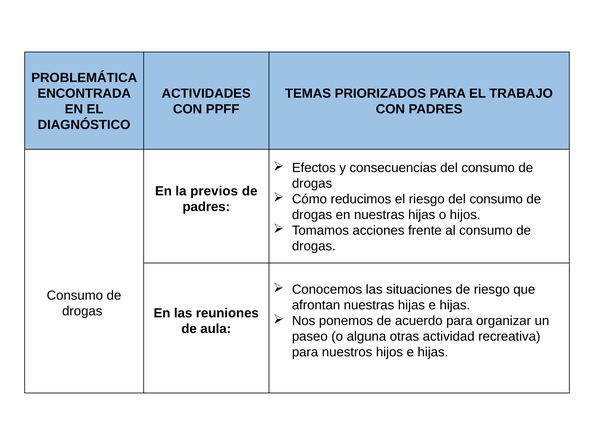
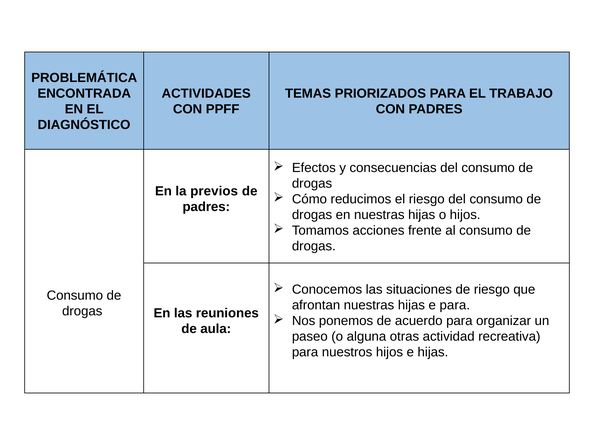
hijas e hijas: hijas -> para (455, 306)
